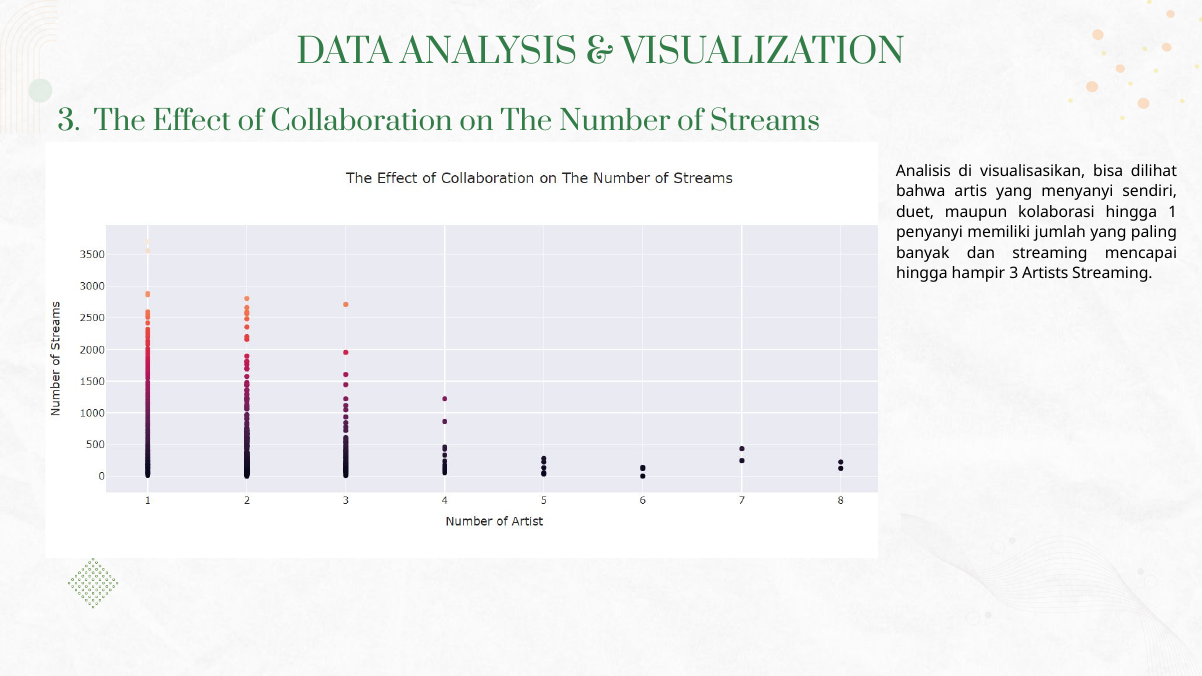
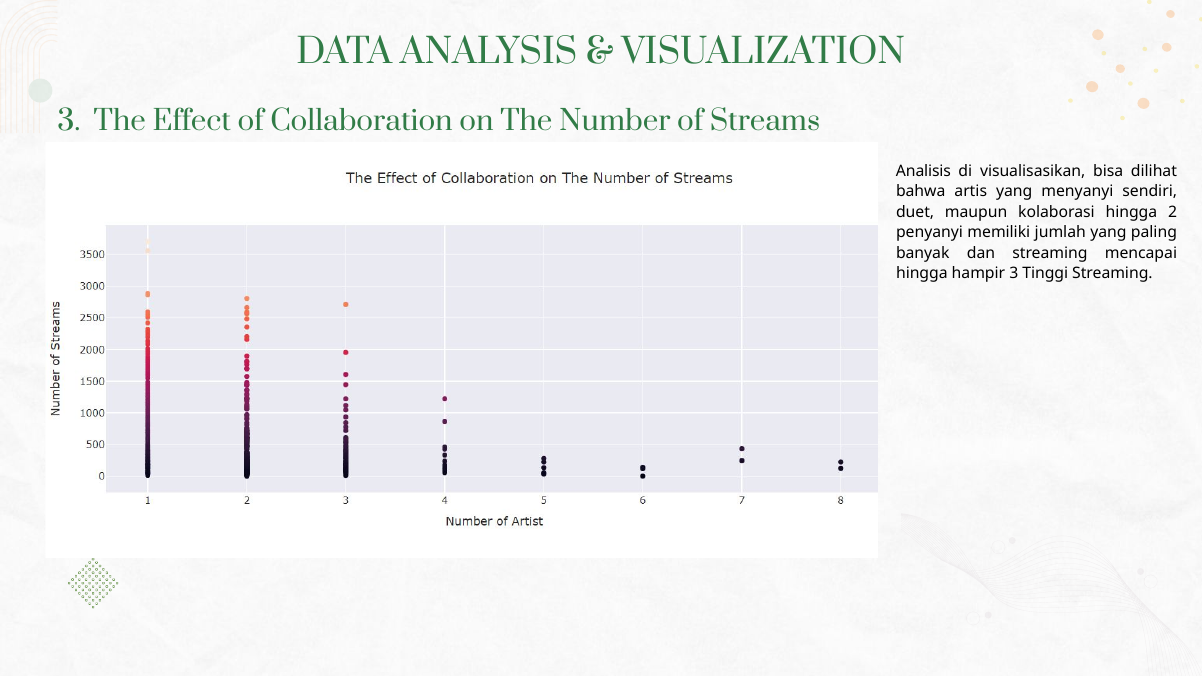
1: 1 -> 2 (1173, 212)
Artists: Artists -> Tinggi (1045, 274)
